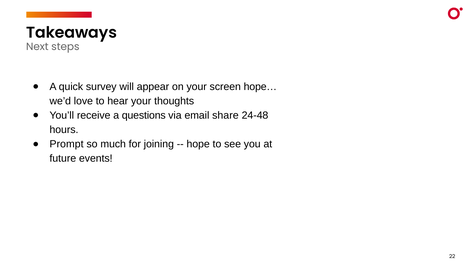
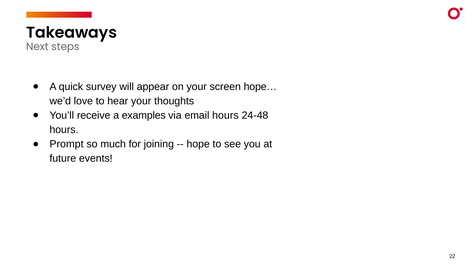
questions: questions -> examples (144, 116)
email share: share -> hours (225, 116)
